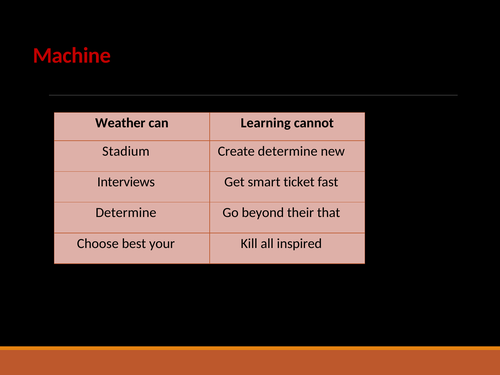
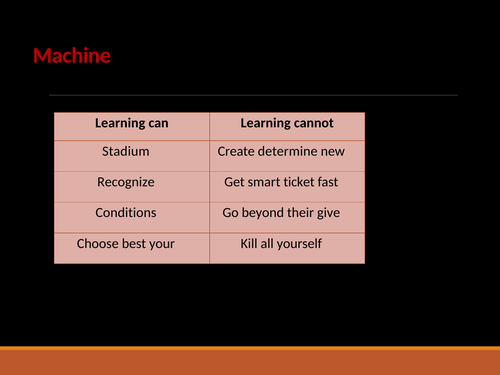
Weather: Weather -> Learning (120, 123)
Interviews: Interviews -> Recognize (126, 182)
Determine: Determine -> Conditions (126, 213)
that: that -> give (329, 213)
inspired: inspired -> yourself (299, 243)
